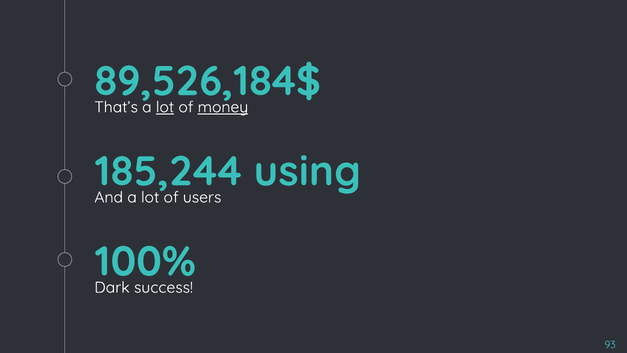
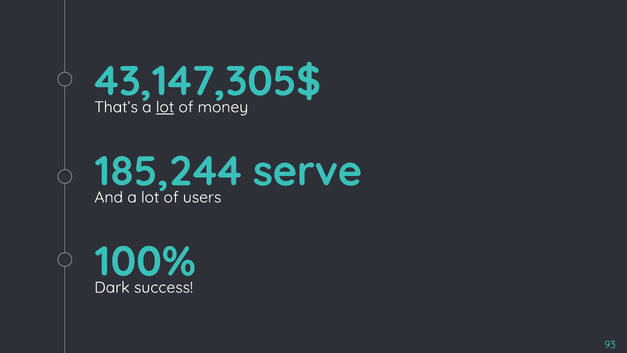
89,526,184$: 89,526,184$ -> 43,147,305$ (208, 81)
money underline: present -> none (223, 107)
using: using -> serve (308, 171)
